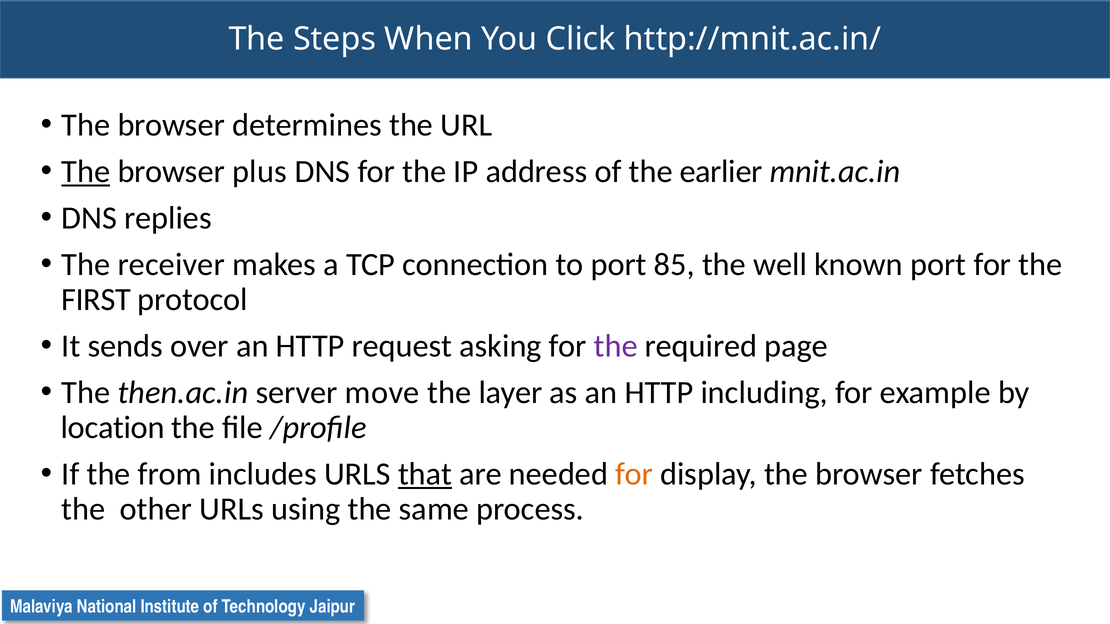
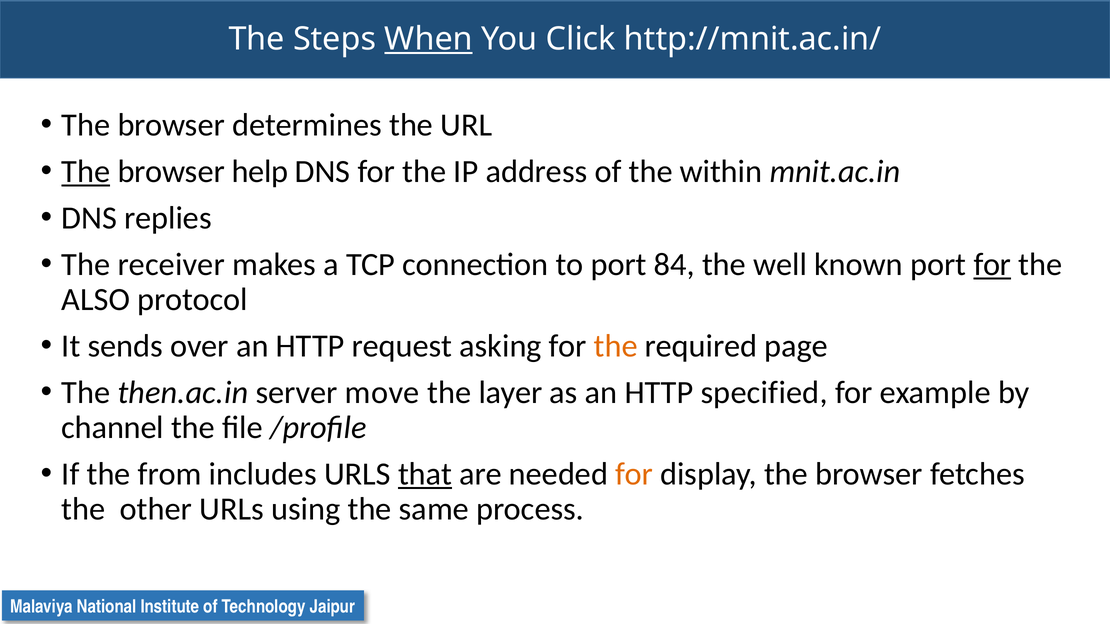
When underline: none -> present (429, 39)
plus: plus -> help (260, 172)
earlier: earlier -> within (721, 172)
85: 85 -> 84 (674, 265)
for underline: none -> present (992, 265)
FIRST: FIRST -> ALSO (96, 300)
the colour: purple -> orange (616, 346)
including: including -> specified (764, 393)
location: location -> channel (113, 428)
